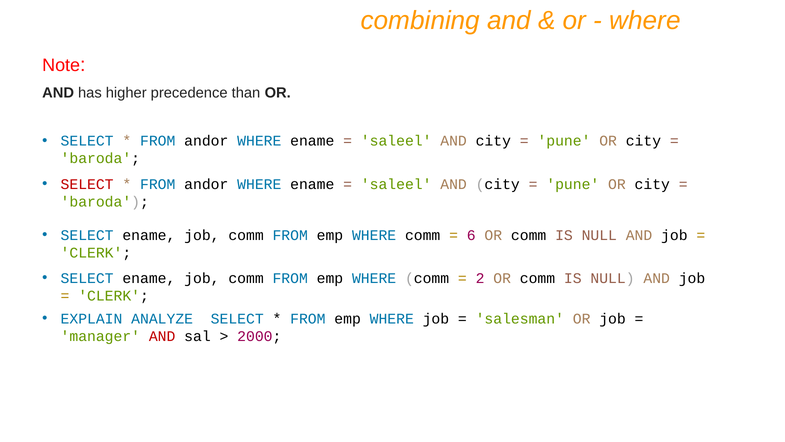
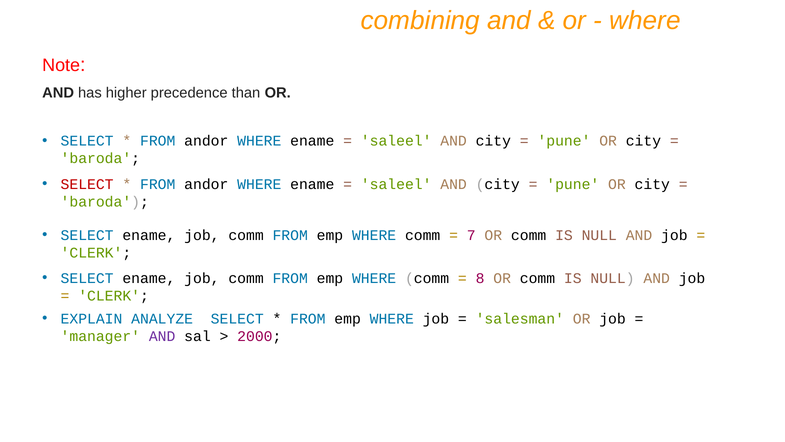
6: 6 -> 7 (471, 235)
2: 2 -> 8 (480, 278)
AND colour: red -> purple (162, 336)
